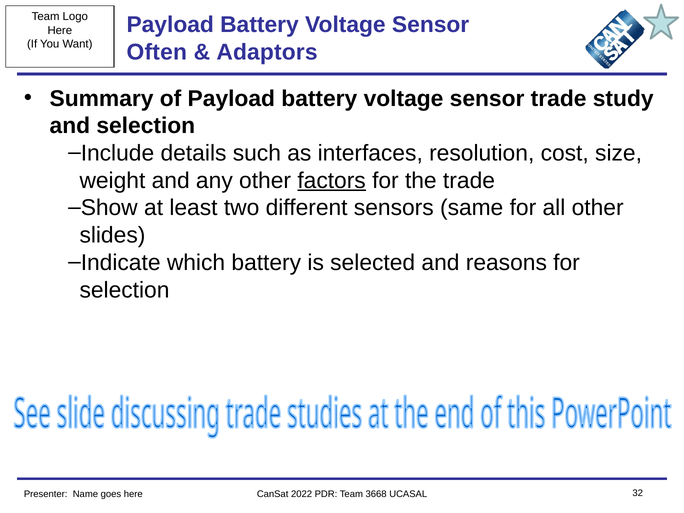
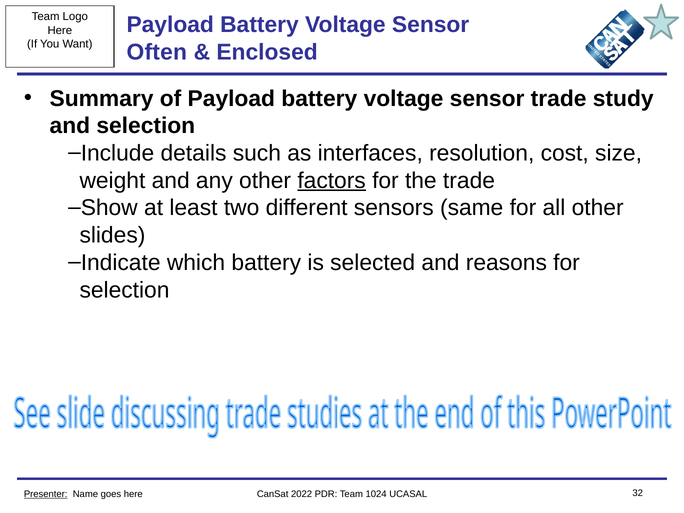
Adaptors: Adaptors -> Enclosed (267, 52)
Presenter underline: none -> present (46, 494)
3668: 3668 -> 1024 (376, 494)
